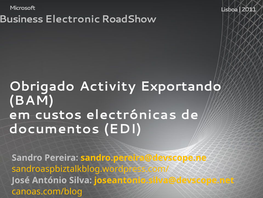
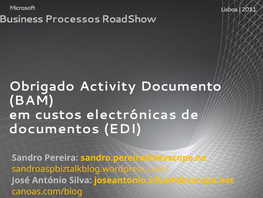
Electronic: Electronic -> Processos (73, 19)
Exportando: Exportando -> Documento (181, 86)
